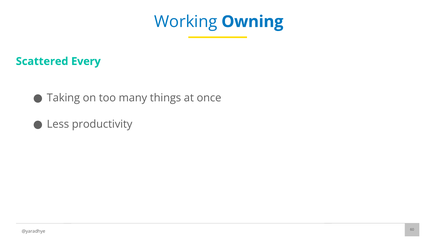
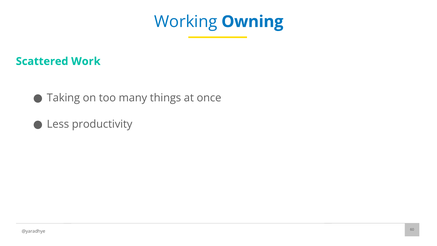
Every: Every -> Work (86, 61)
